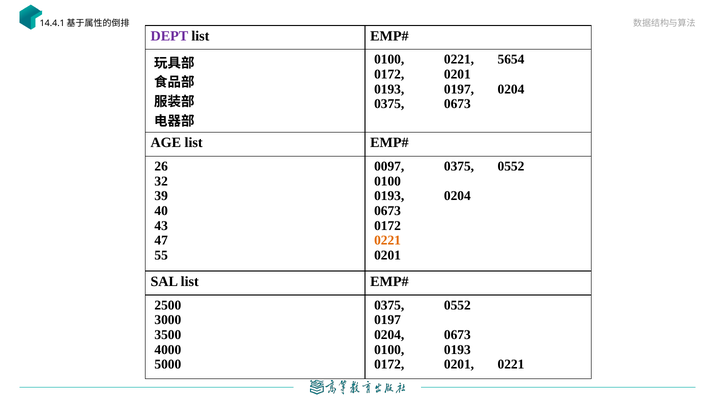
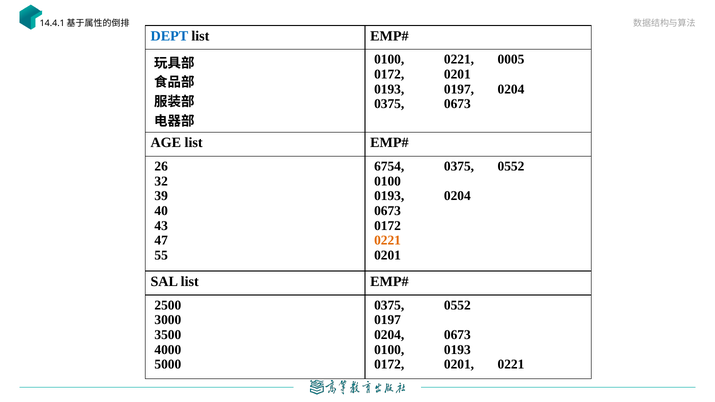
DEPT colour: purple -> blue (169, 36)
5654: 5654 -> 0005 (511, 60)
0097: 0097 -> 6754 (389, 166)
